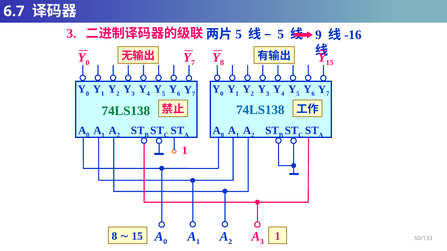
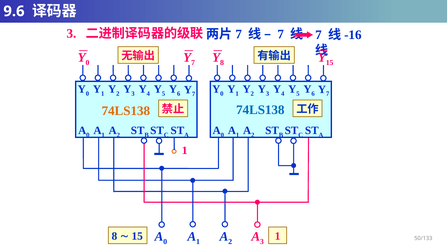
6.7: 6.7 -> 9.6 (14, 11)
5: 5 -> 7 (239, 34)
5: 5 -> 7 (281, 34)
9: 9 -> 7 (318, 35)
74LS138 colour: green -> orange (126, 111)
